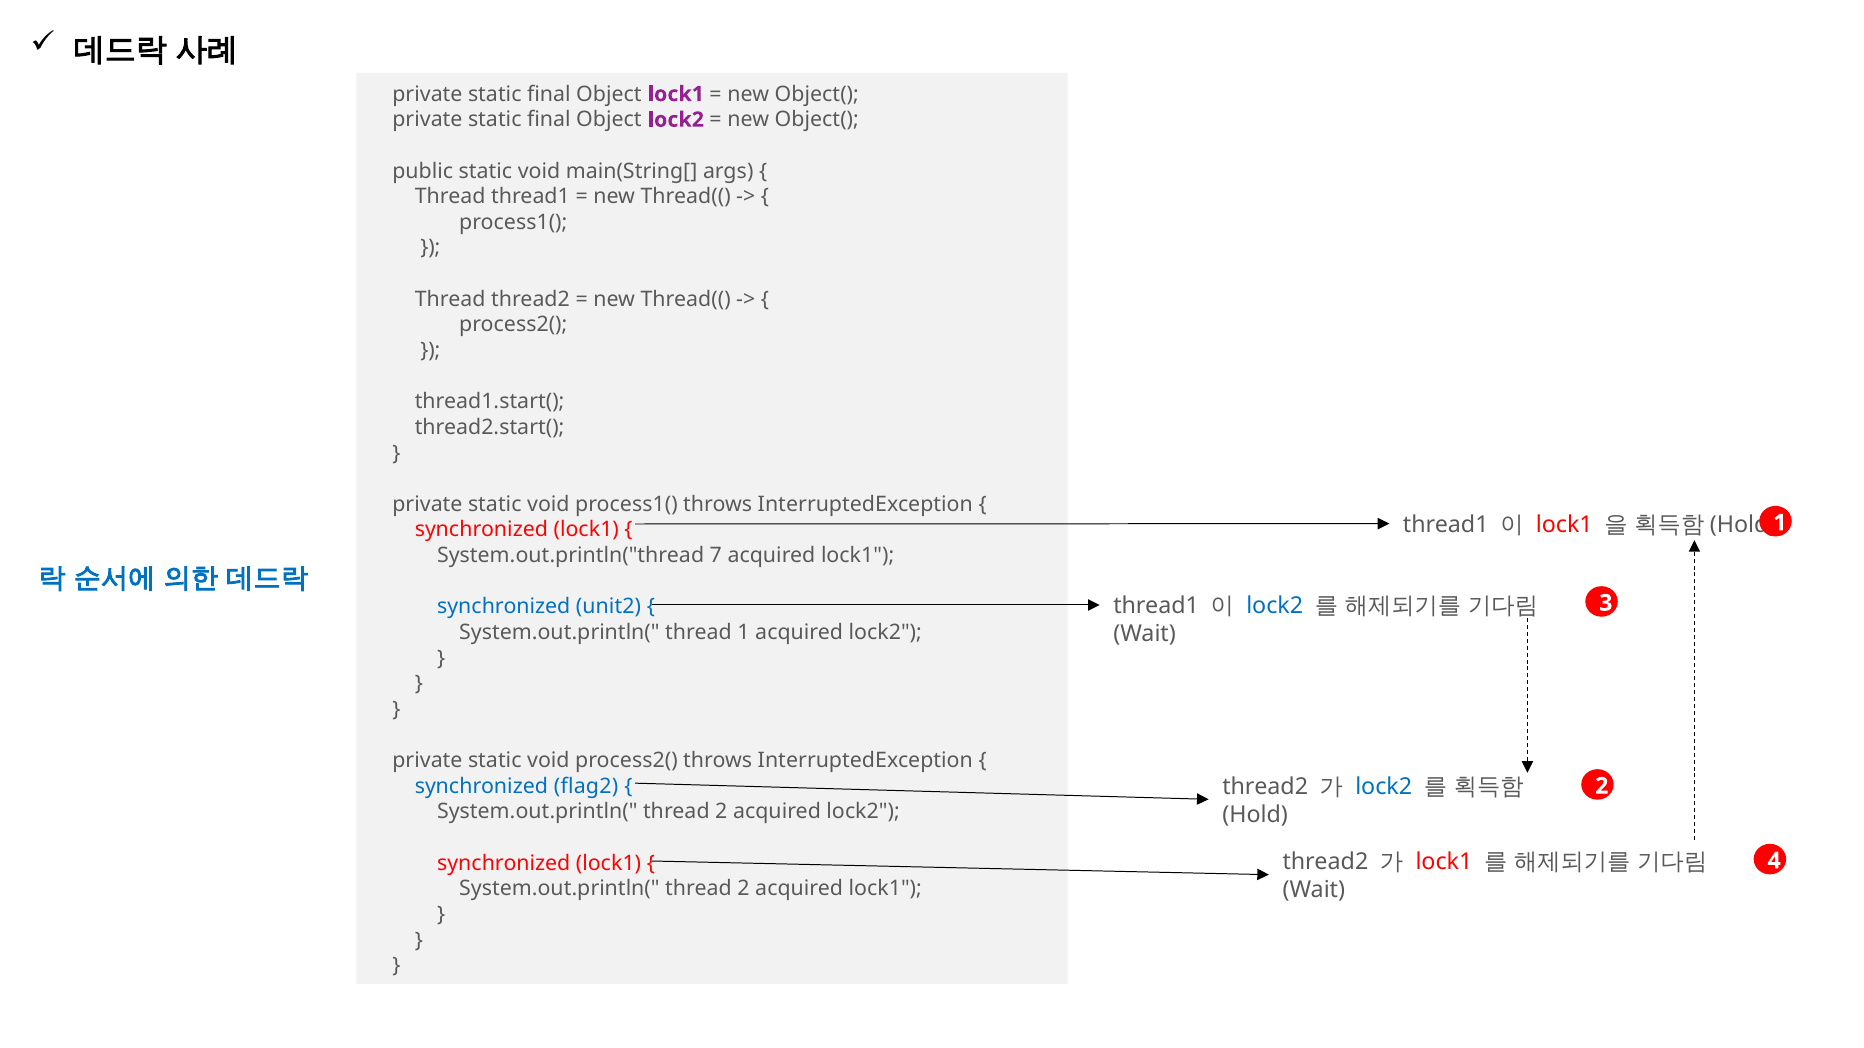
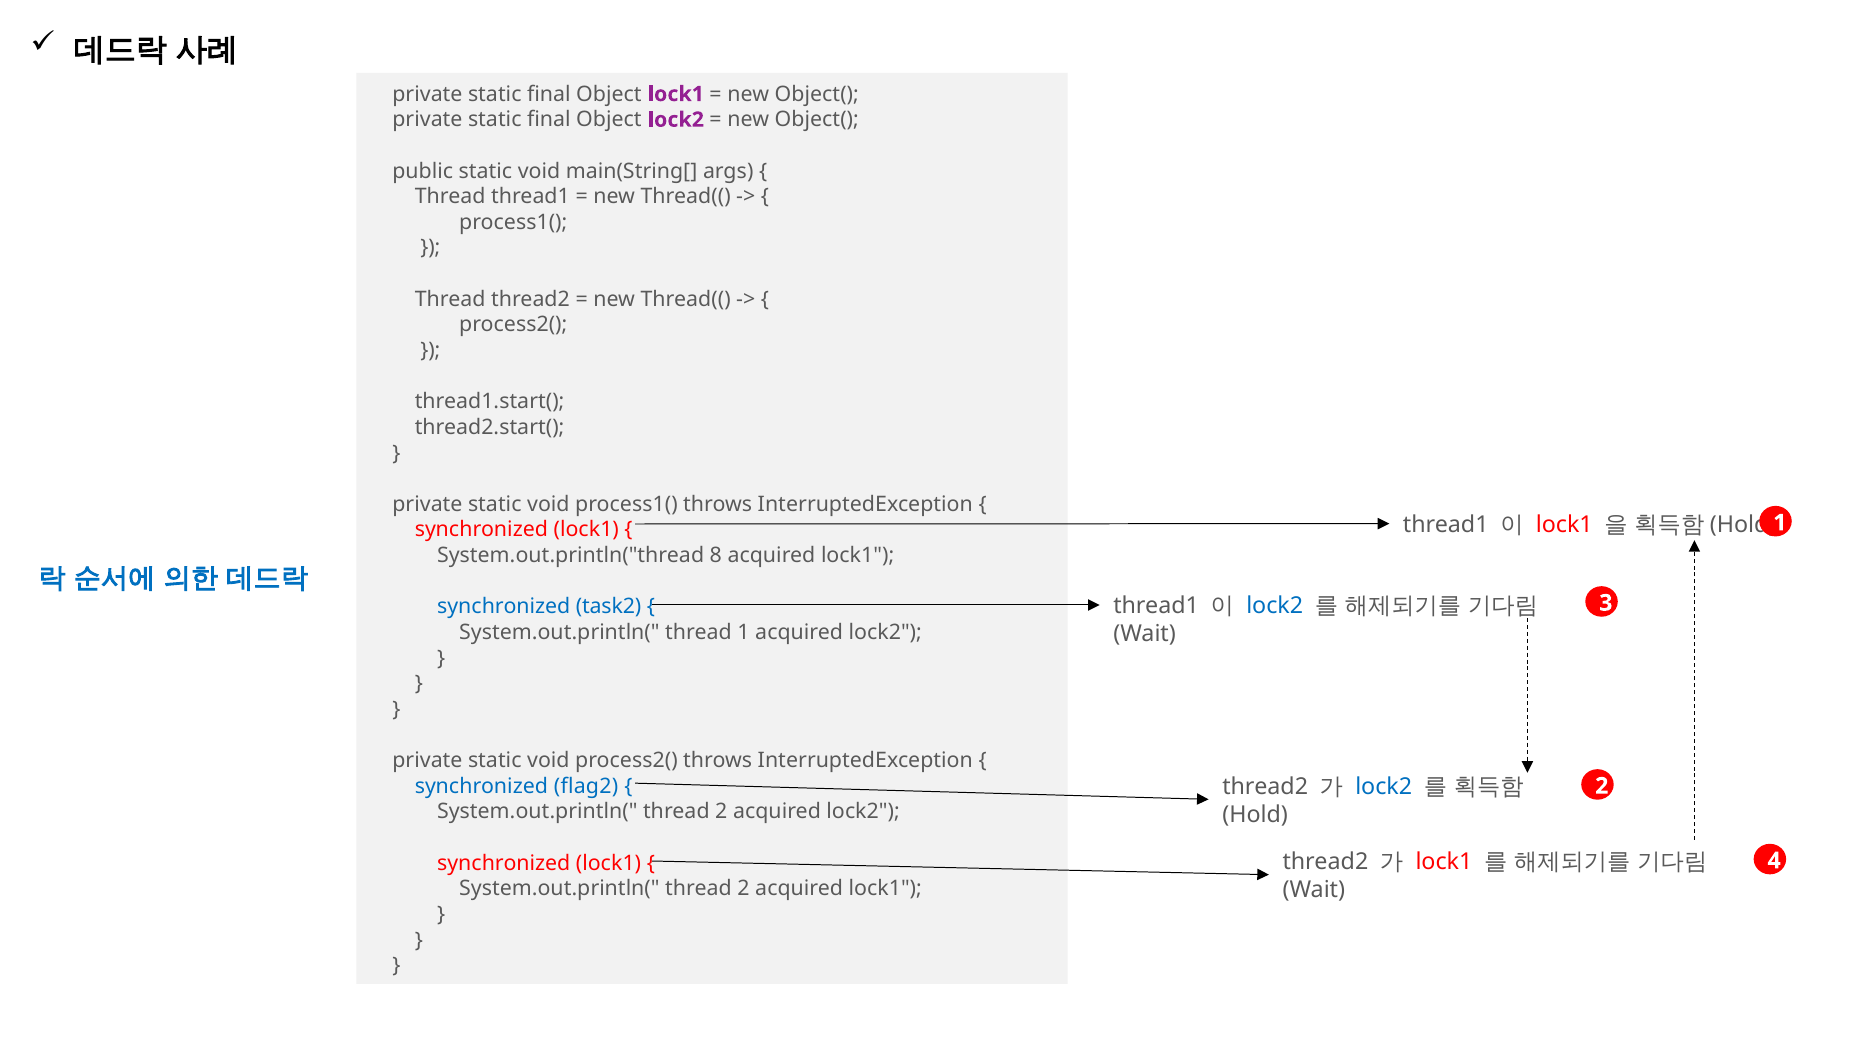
7: 7 -> 8 (716, 556)
unit2: unit2 -> task2 (609, 607)
